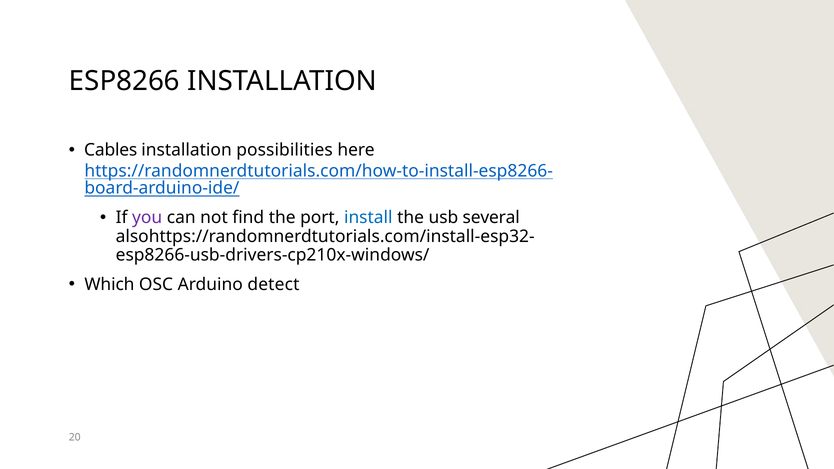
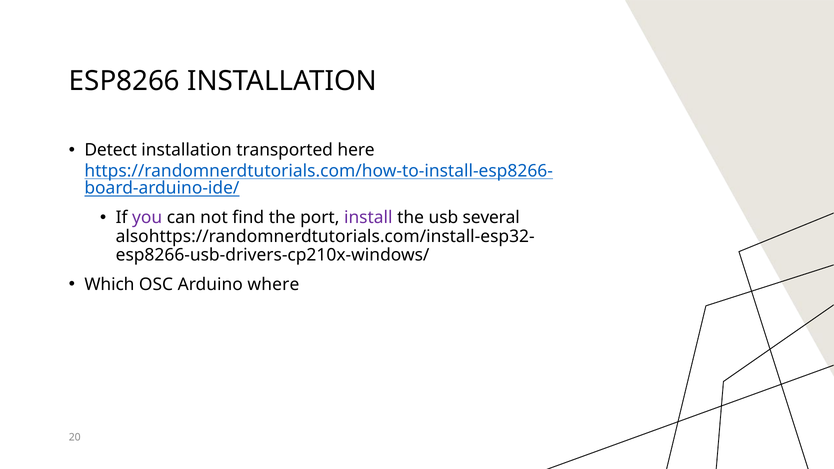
Cables: Cables -> Detect (111, 150)
possibilities: possibilities -> transported (285, 150)
install colour: blue -> purple (368, 218)
detect: detect -> where (273, 285)
